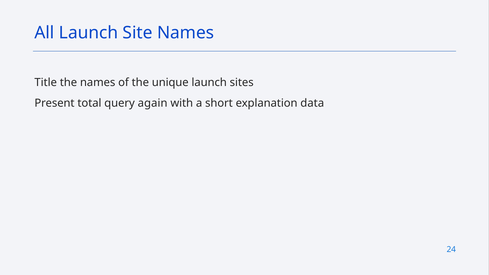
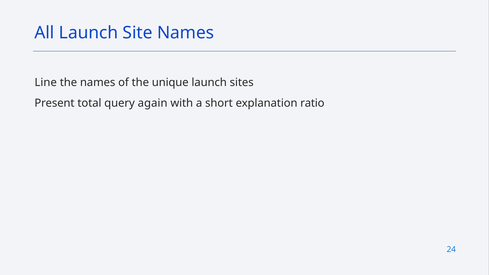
Title: Title -> Line (46, 83)
data: data -> ratio (312, 103)
